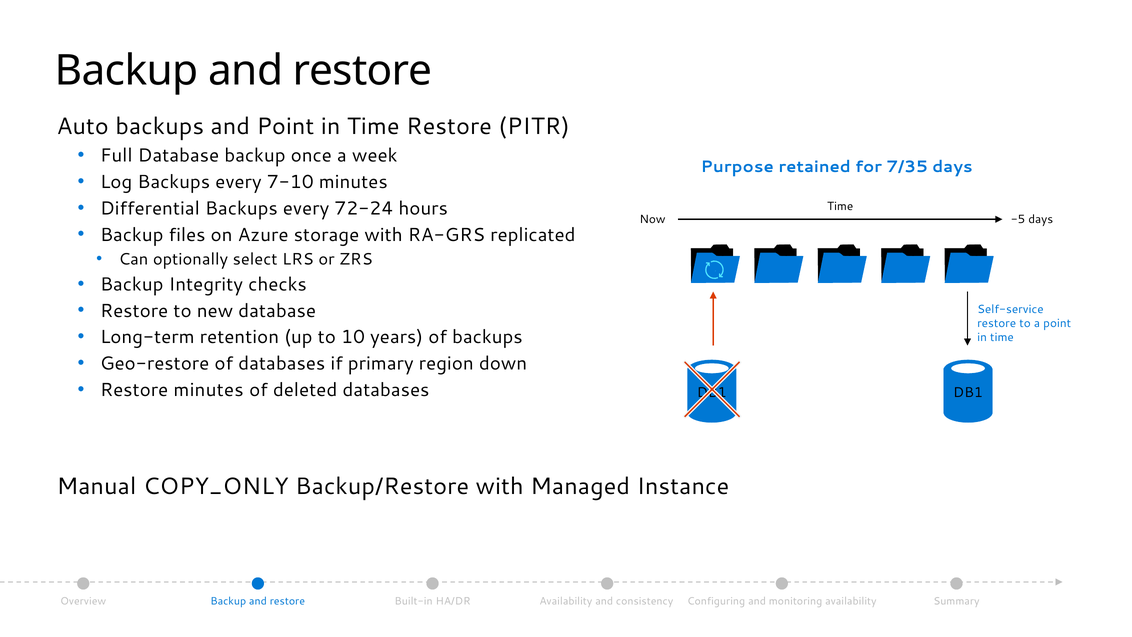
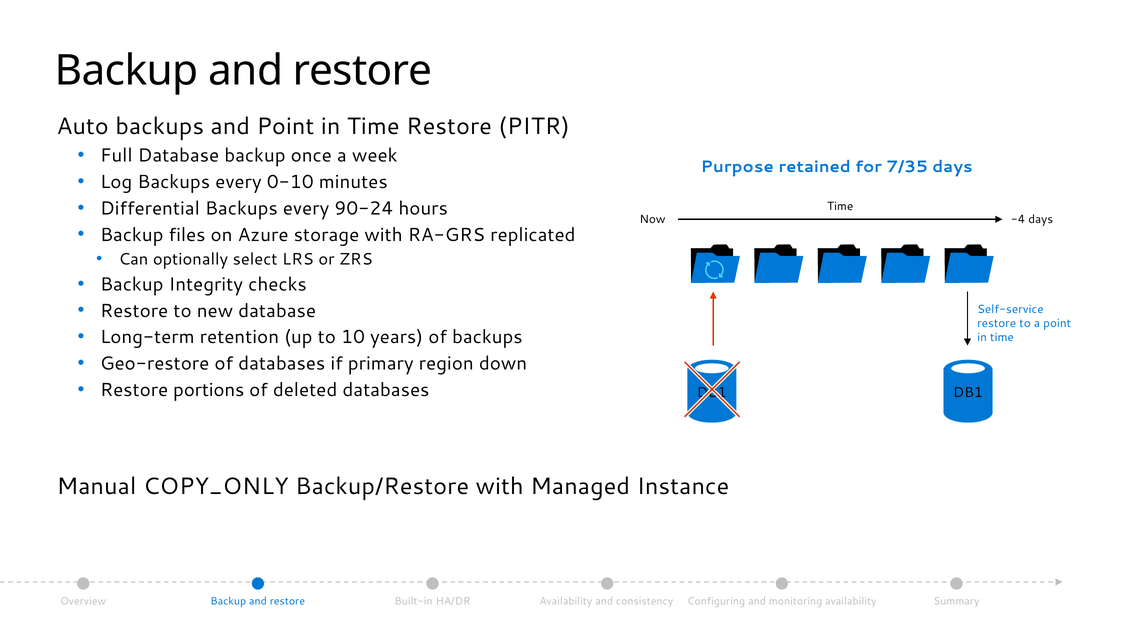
7-10: 7-10 -> 0-10 (290, 182)
72-24: 72-24 -> 90-24 (364, 208)
-5: -5 -> -4 (1018, 219)
Restore minutes: minutes -> portions (209, 390)
